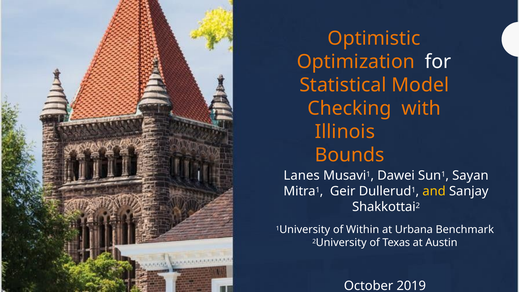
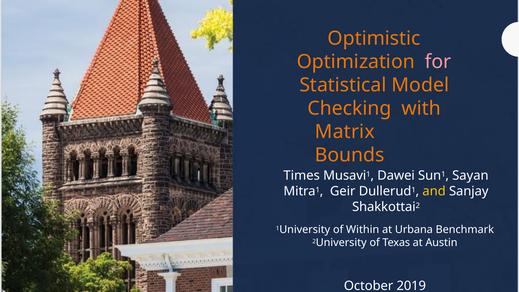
for colour: white -> pink (438, 62)
Illinois: Illinois -> Matrix (345, 132)
Lanes: Lanes -> Times (302, 176)
